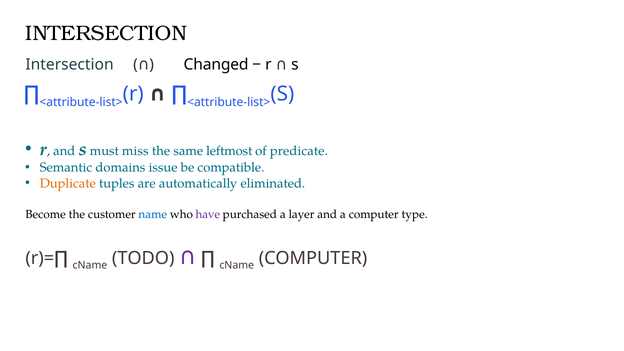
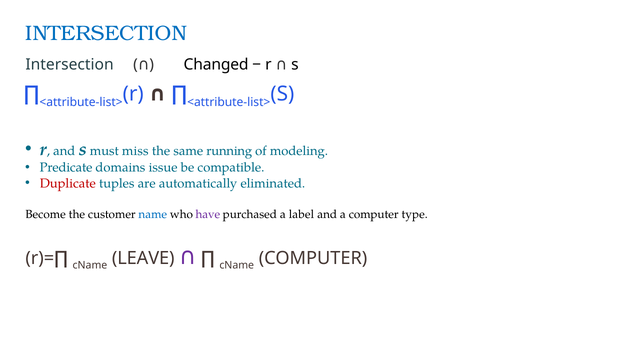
INTERSECTION colour: black -> blue (106, 33)
leftmost: leftmost -> running (229, 151)
predicate: predicate -> modeling (299, 151)
Semantic: Semantic -> Predicate (66, 168)
Duplicate colour: orange -> red (68, 183)
layer: layer -> label (301, 215)
TODO: TODO -> LEAVE (143, 258)
